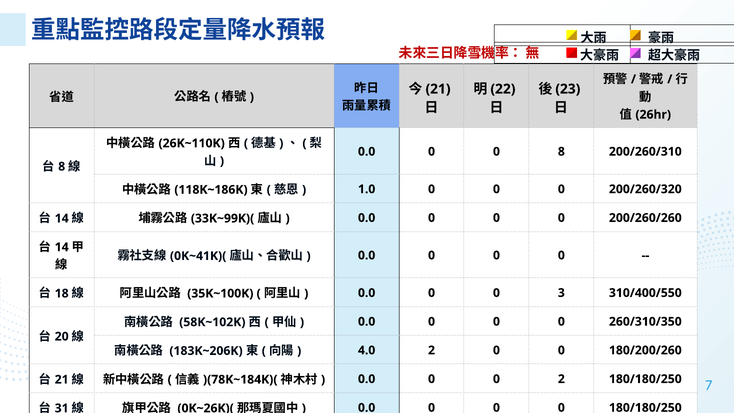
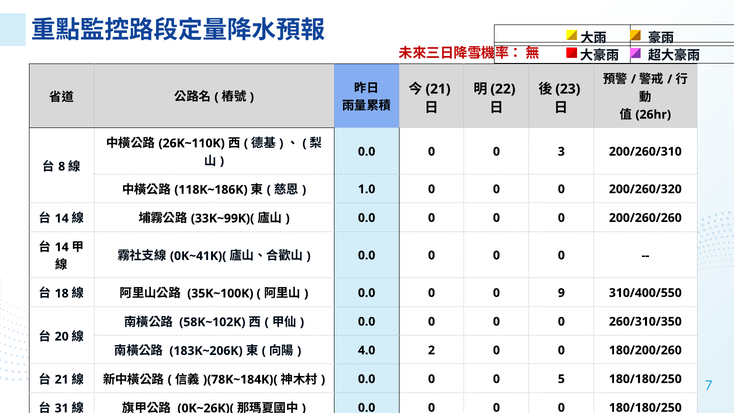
0 8: 8 -> 3 (561, 152)
3: 3 -> 9 (561, 293)
0 2: 2 -> 5 (561, 379)
